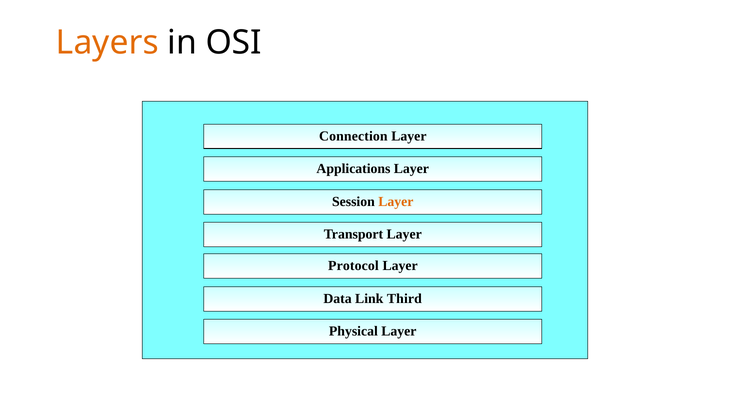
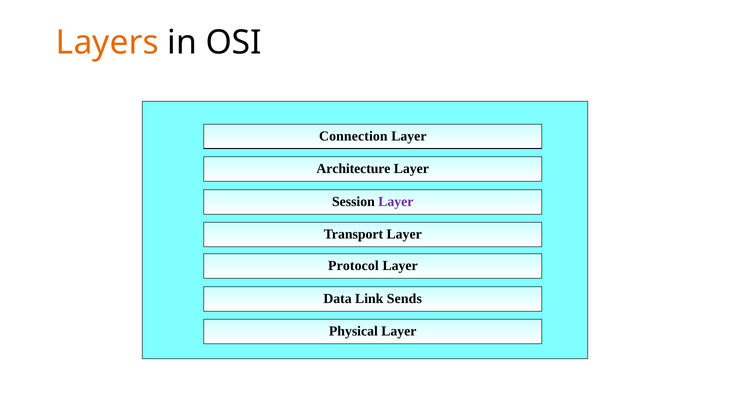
Applications: Applications -> Architecture (353, 169)
Layer colour: orange -> purple (396, 201)
Third: Third -> Sends (404, 298)
